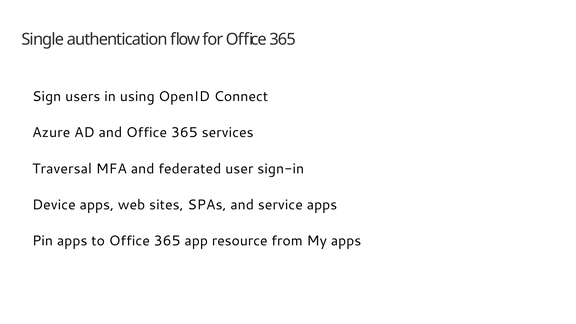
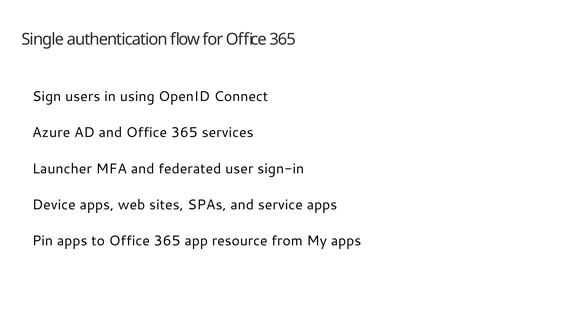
Traversal: Traversal -> Launcher (62, 169)
